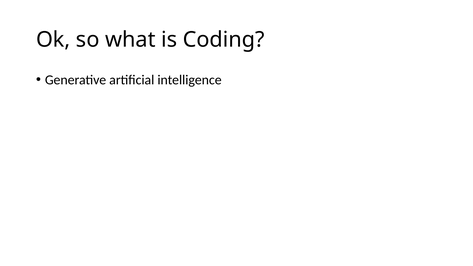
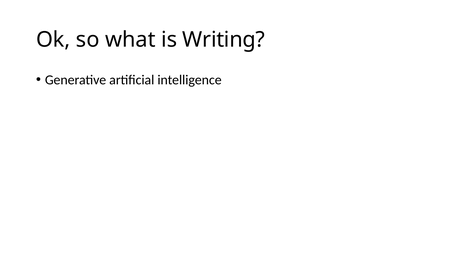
Coding: Coding -> Writing (224, 40)
